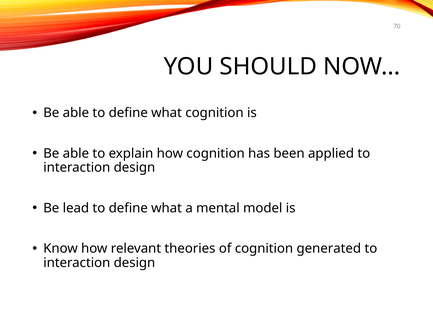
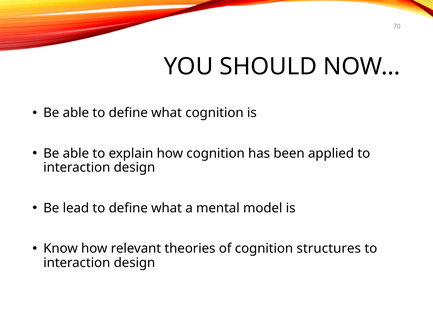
generated: generated -> structures (329, 249)
